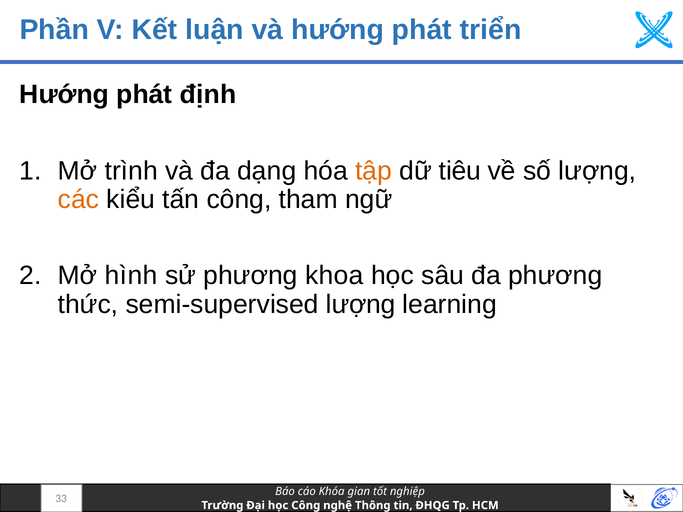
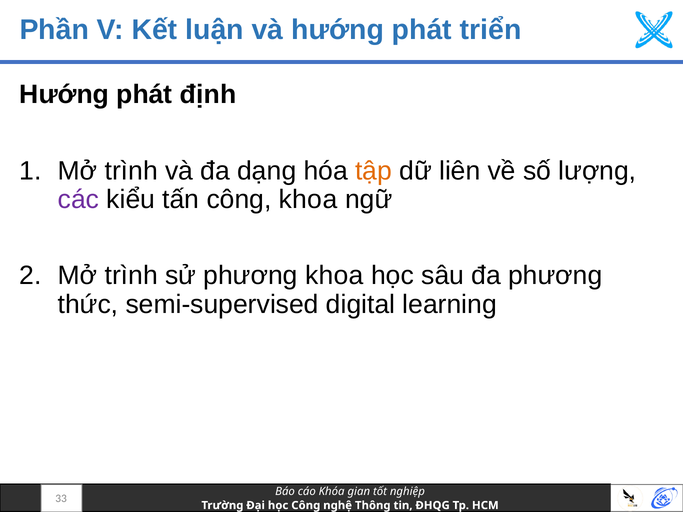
tiêu: tiêu -> liên (460, 171)
các colour: orange -> purple (79, 200)
công tham: tham -> khoa (308, 200)
hình: hình -> trình (131, 276)
semi-supervised lượng: lượng -> digital (361, 304)
